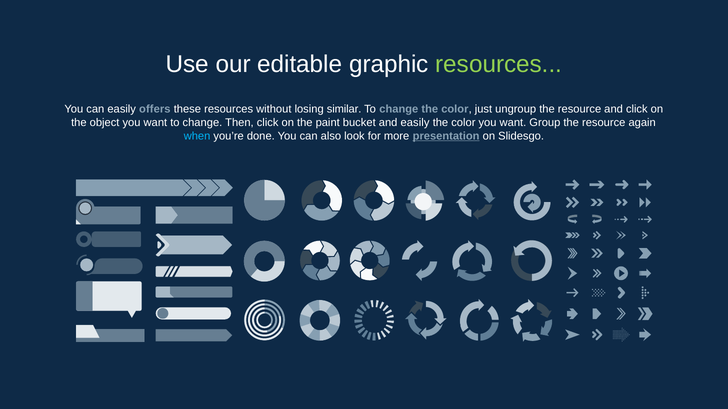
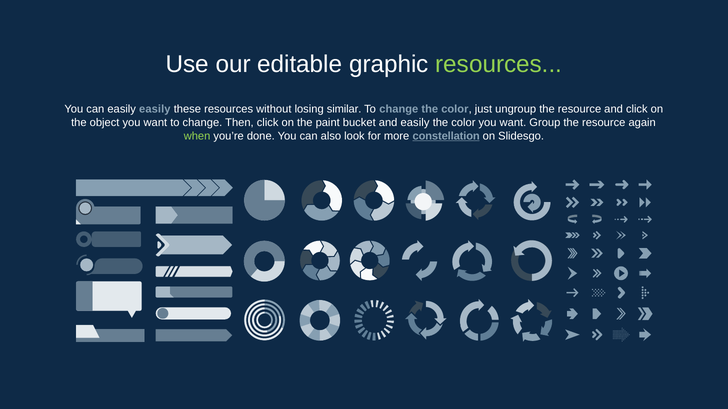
easily offers: offers -> easily (155, 109)
when colour: light blue -> light green (197, 136)
presentation: presentation -> constellation (446, 136)
